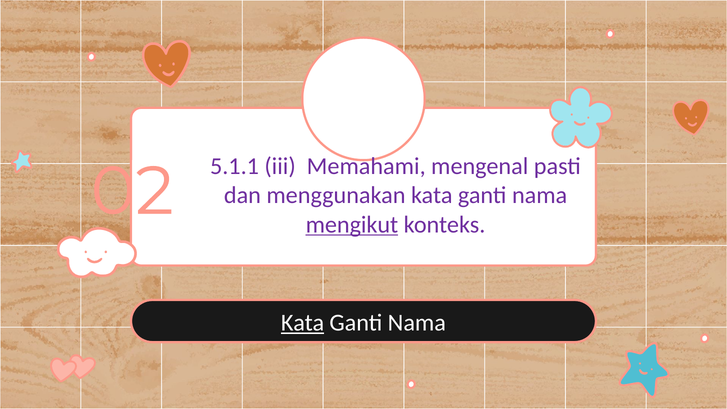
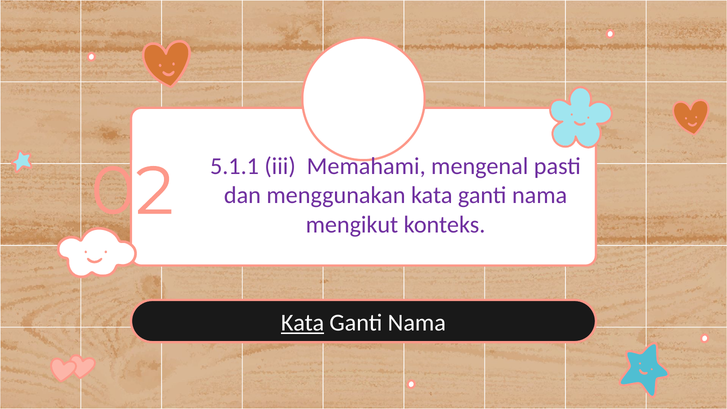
mengikut underline: present -> none (352, 225)
